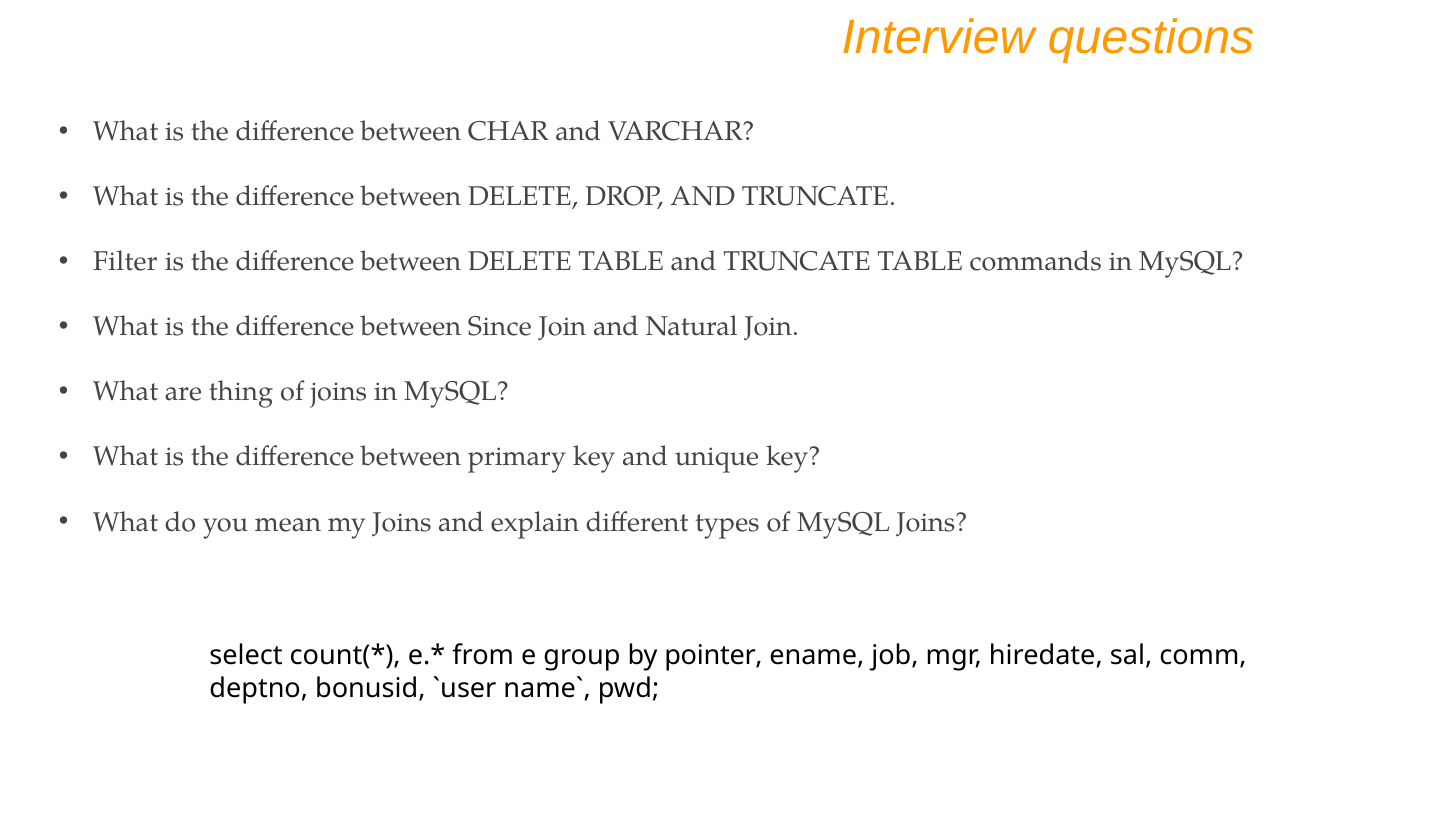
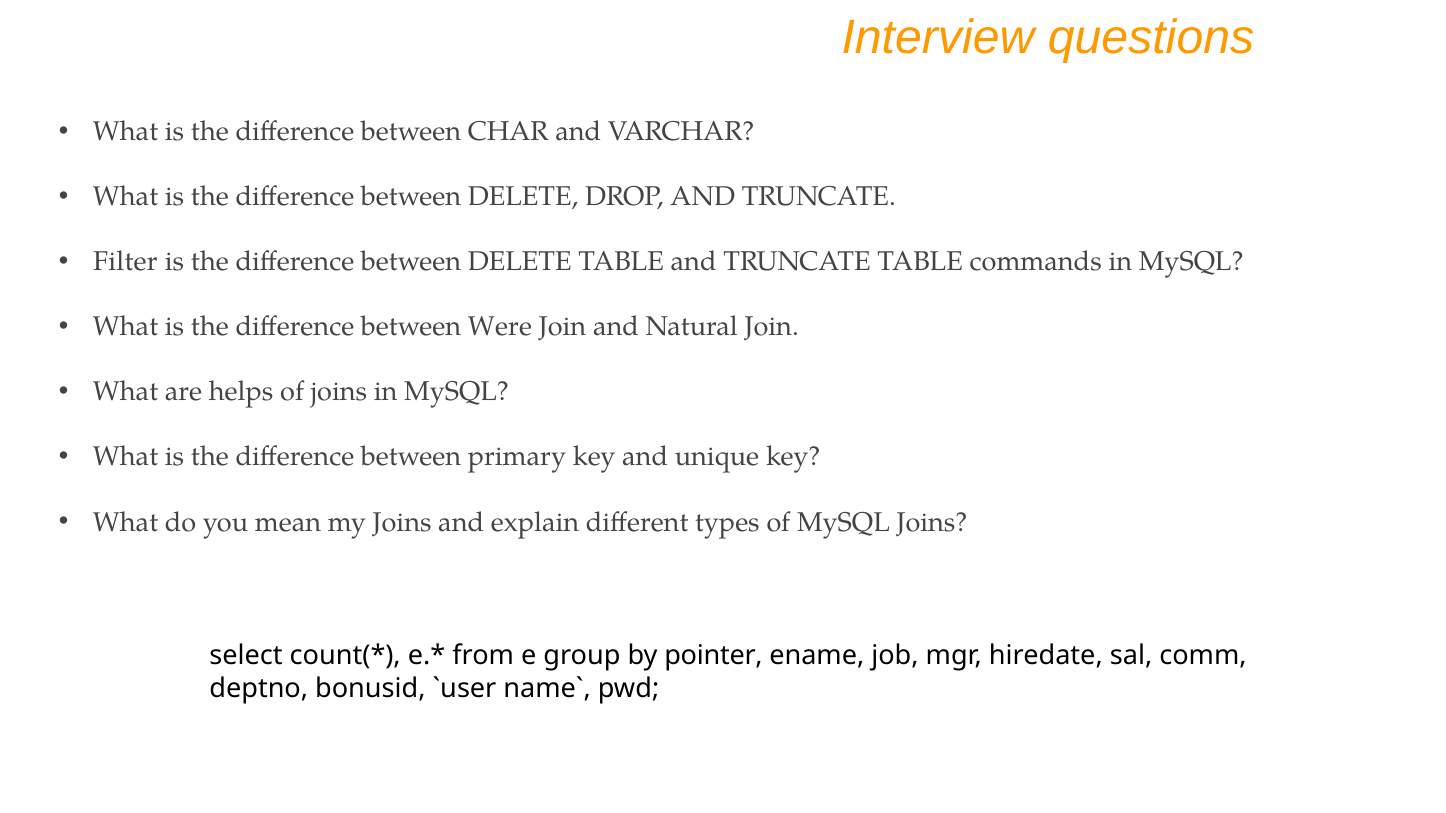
Since: Since -> Were (500, 327)
thing: thing -> helps (241, 392)
